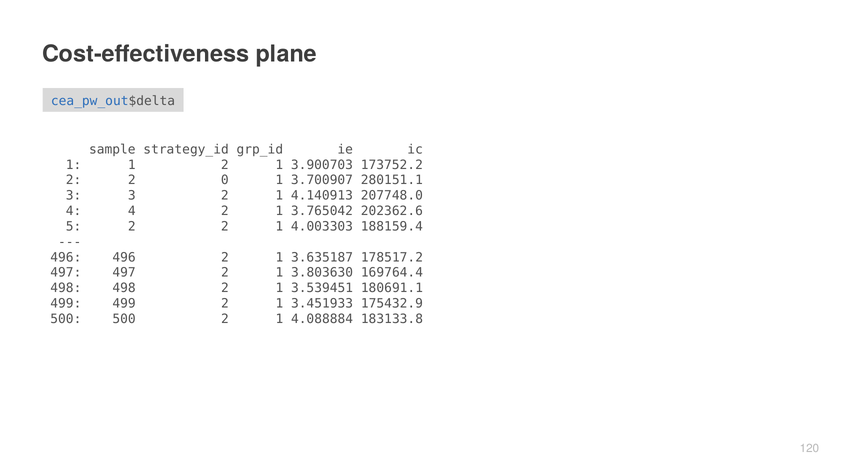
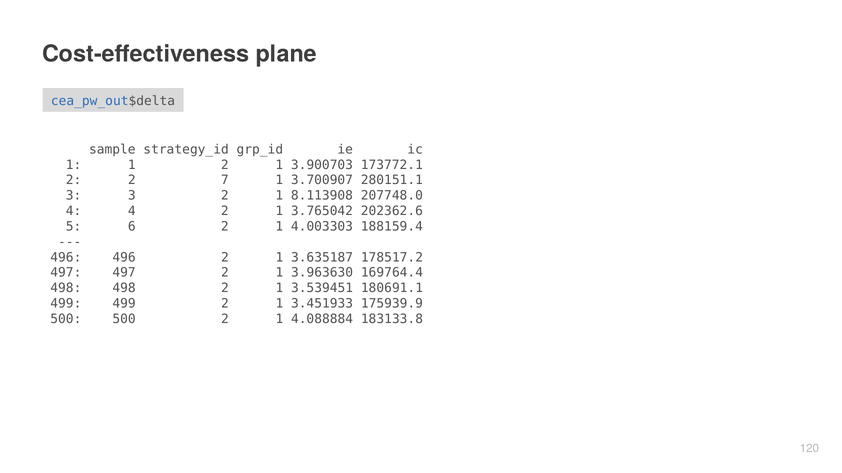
173752.2: 173752.2 -> 173772.1 (392, 165)
0: 0 -> 7 (225, 180)
4.140913: 4.140913 -> 8.113908 (322, 196)
5 2: 2 -> 6 (132, 227)
3.803630: 3.803630 -> 3.963630 (322, 273)
175432.9: 175432.9 -> 175939.9 (392, 304)
